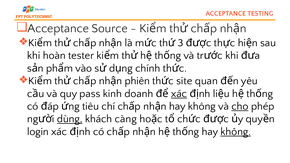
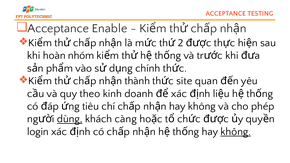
Source: Source -> Enable (109, 28)
3: 3 -> 2 (181, 43)
tester: tester -> nhóm (81, 56)
phiên: phiên -> thành (137, 81)
pass: pass -> theo (90, 94)
xác underline: present -> none (179, 94)
cho underline: present -> none (240, 106)
